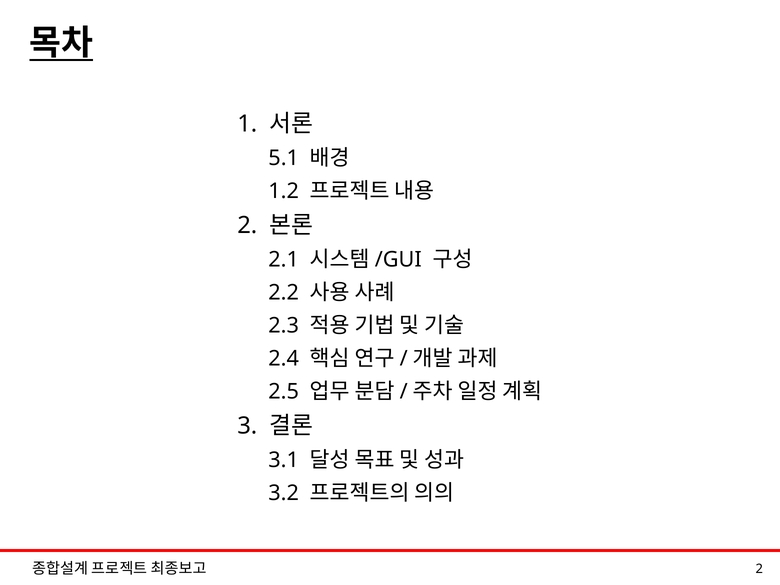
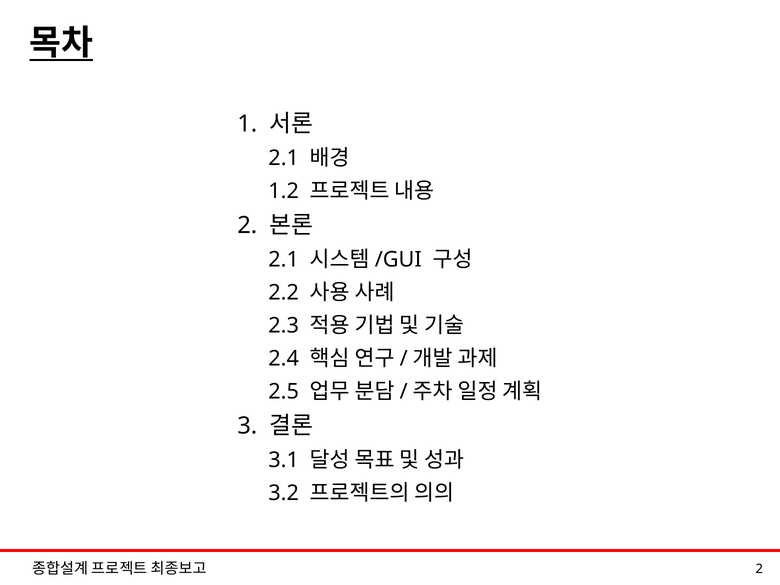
5.1: 5.1 -> 2.1 (284, 158)
